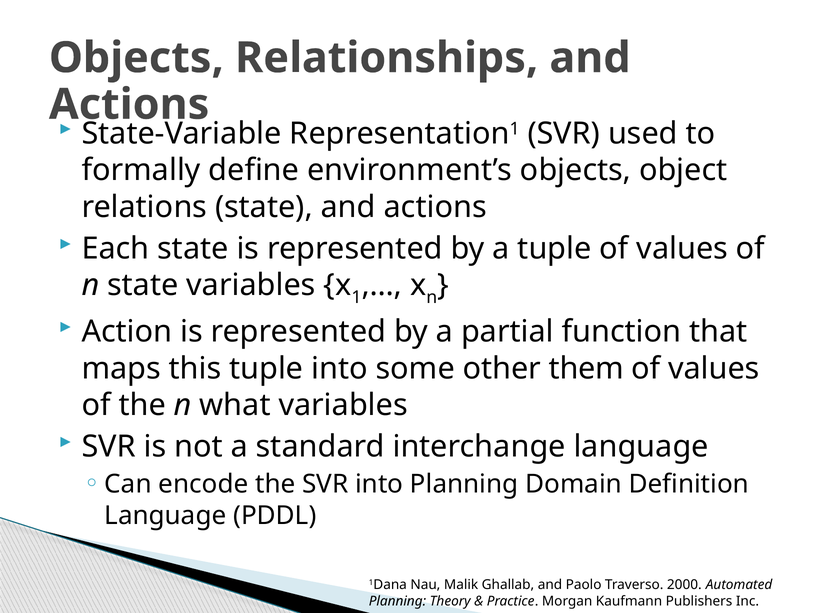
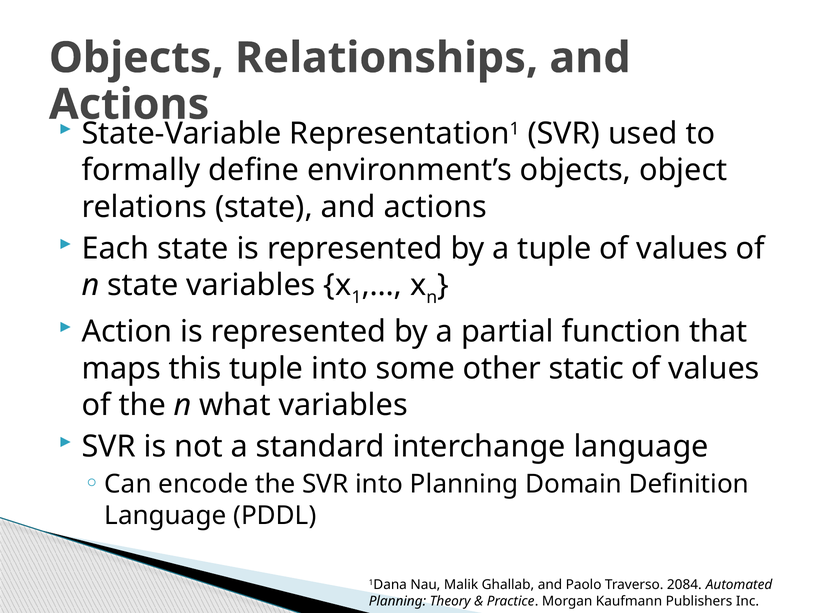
them: them -> static (586, 368)
2000: 2000 -> 2084 (684, 585)
